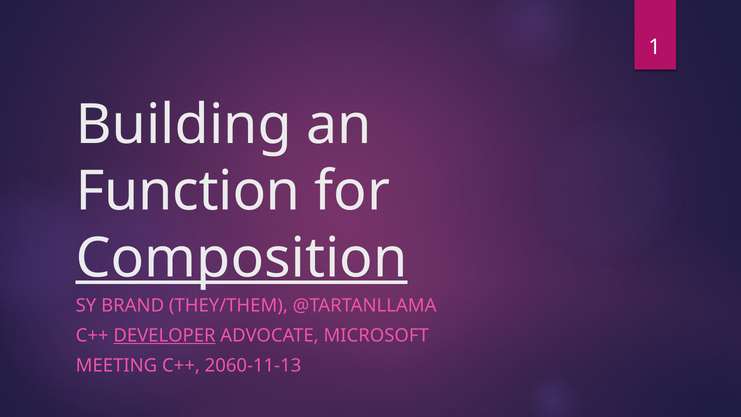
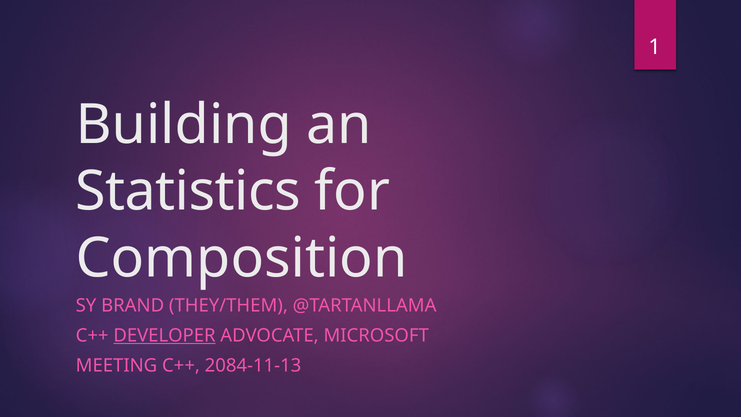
Function: Function -> Statistics (188, 191)
Composition underline: present -> none (242, 258)
2060-11-13: 2060-11-13 -> 2084-11-13 (253, 365)
